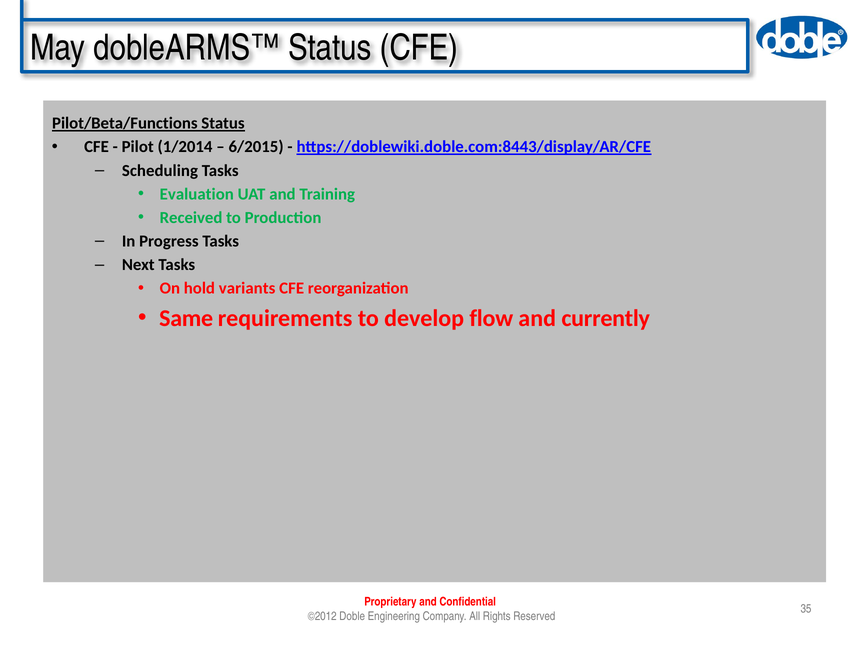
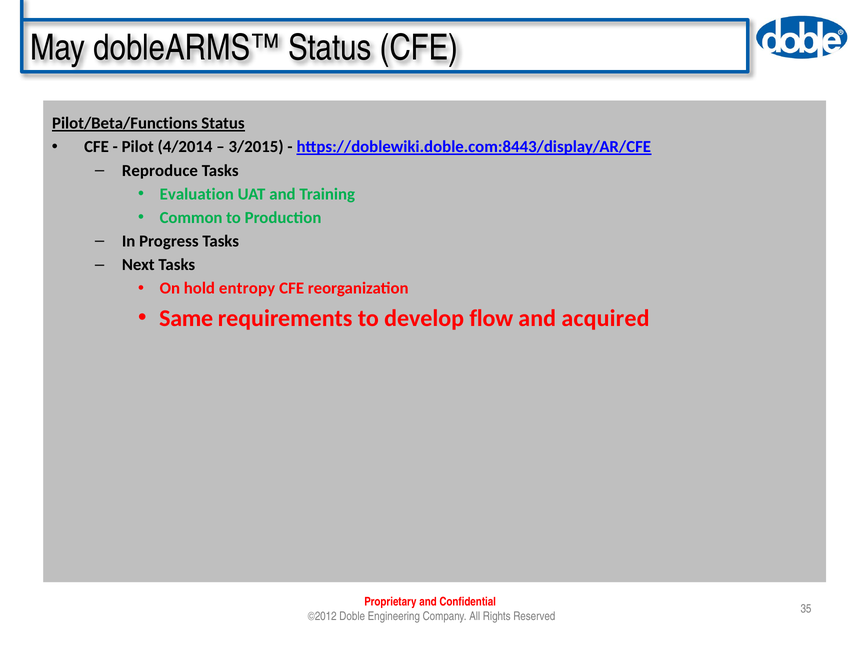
1/2014: 1/2014 -> 4/2014 (185, 147)
6/2015: 6/2015 -> 3/2015 (256, 147)
Scheduling: Scheduling -> Reproduce (160, 171)
Received: Received -> Common (191, 218)
variants: variants -> entropy (247, 289)
currently: currently -> acquired (605, 318)
